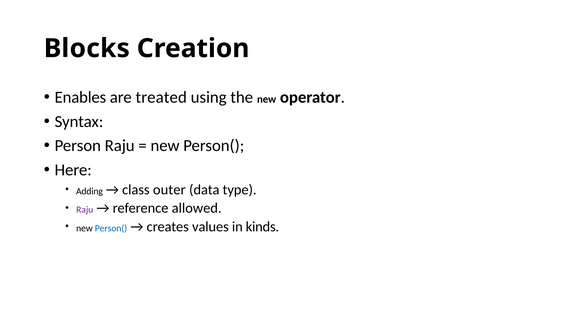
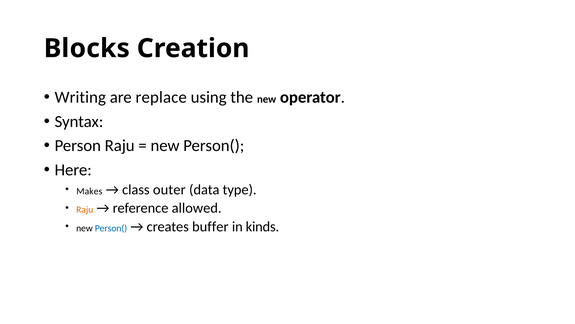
Enables: Enables -> Writing (80, 97)
treated: treated -> replace (161, 97)
Adding: Adding -> Makes (89, 191)
Raju colour: purple -> orange (85, 209)
values: values -> buffer (210, 226)
